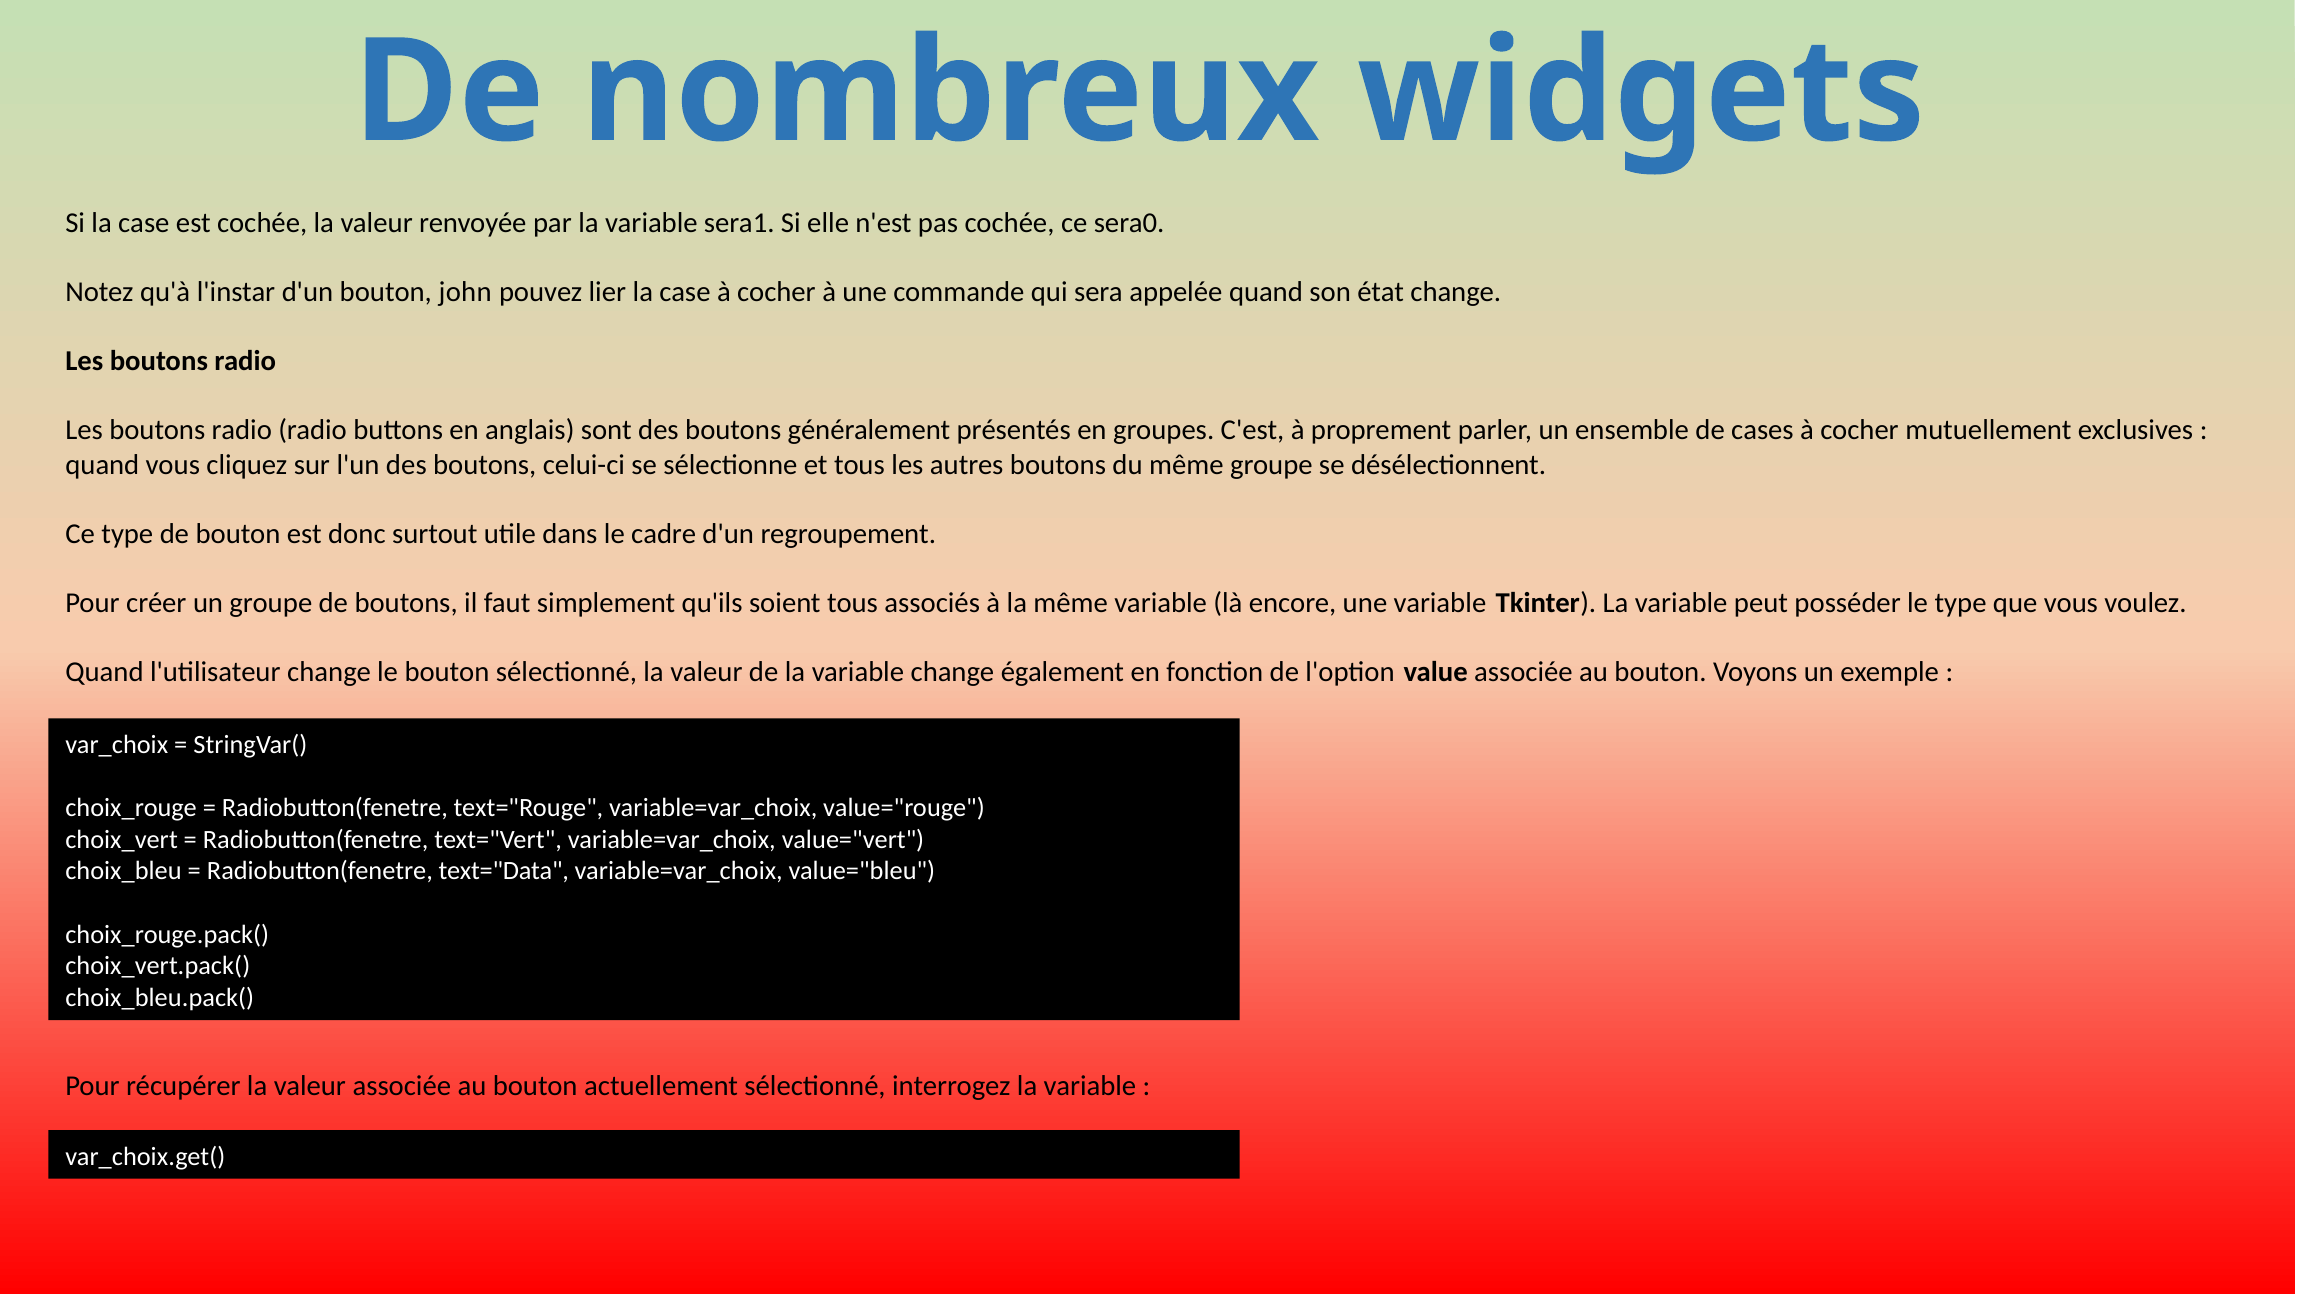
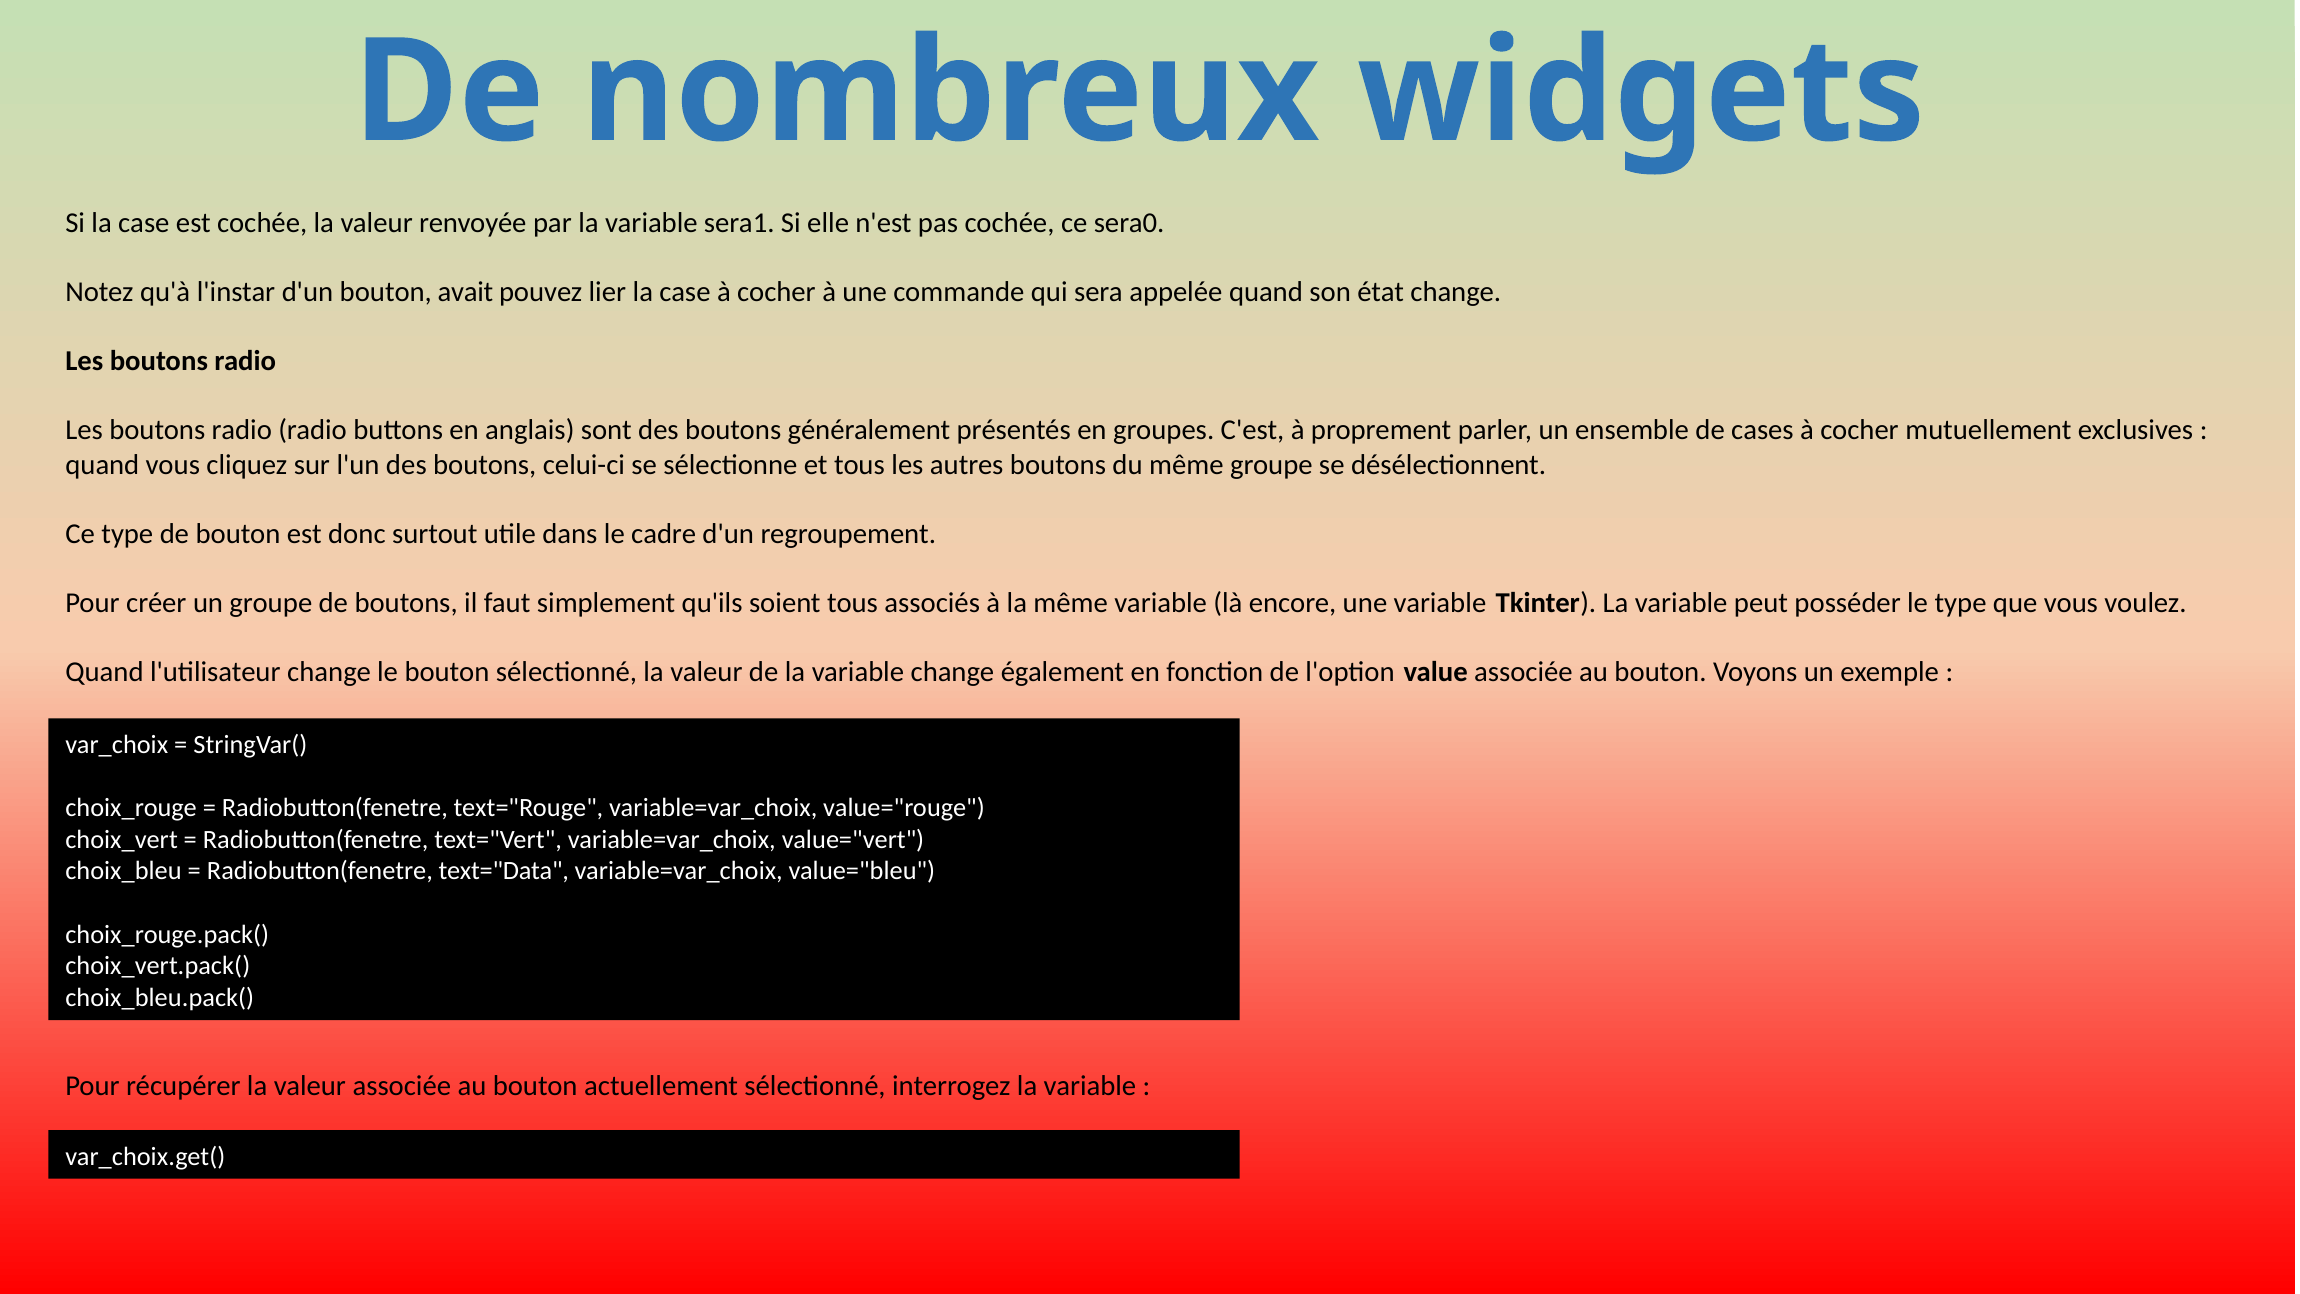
john: john -> avait (465, 292)
